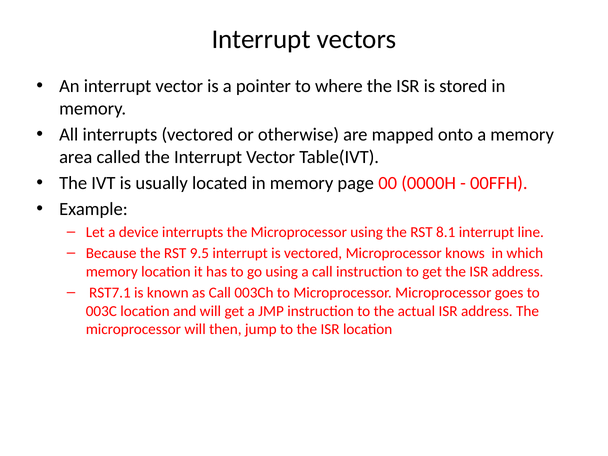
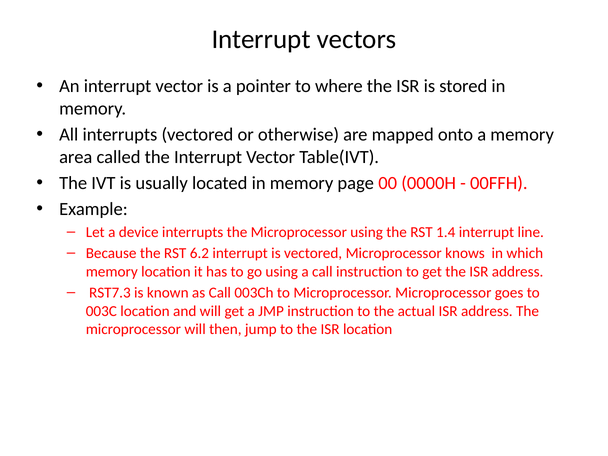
8.1: 8.1 -> 1.4 (446, 232)
9.5: 9.5 -> 6.2 (199, 253)
RST7.1: RST7.1 -> RST7.3 (110, 293)
